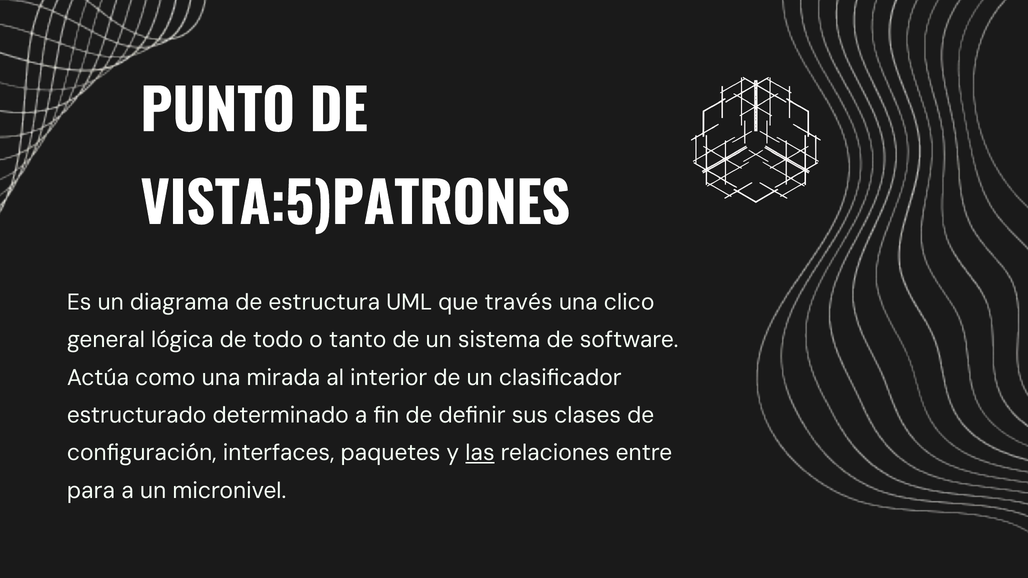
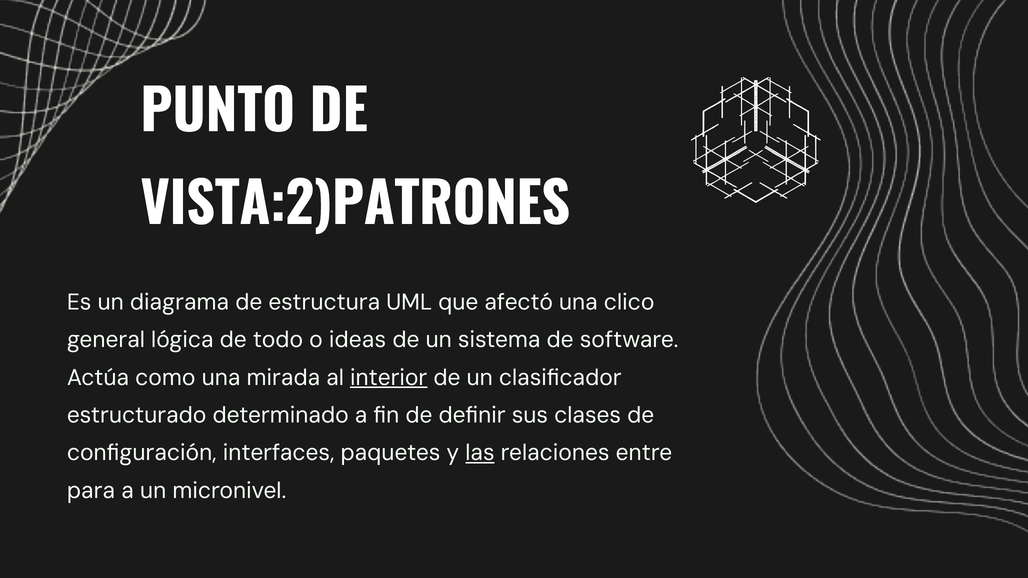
VISTA:5)PATRONES: VISTA:5)PATRONES -> VISTA:2)PATRONES (355, 205)
través: través -> afectó (519, 302)
tanto: tanto -> ideas (358, 340)
interior underline: none -> present (389, 378)
